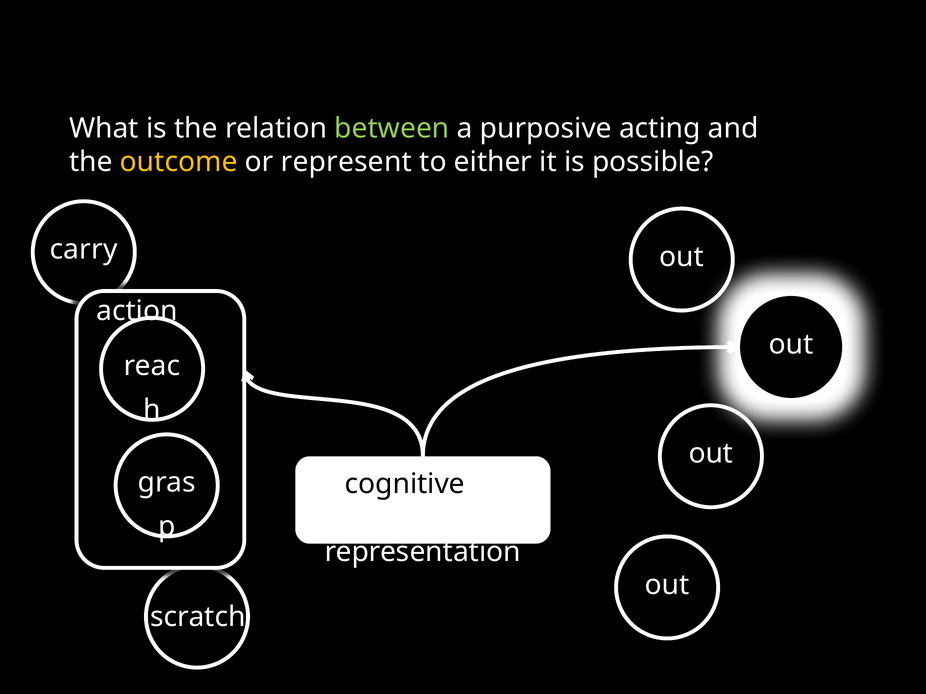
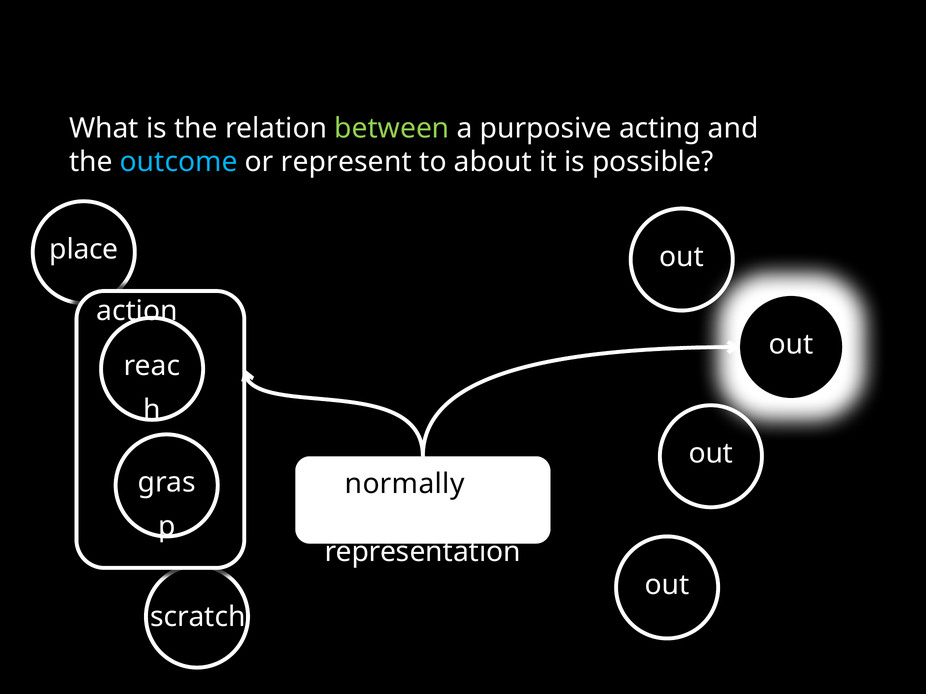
outcome colour: yellow -> light blue (179, 162)
either: either -> about (493, 162)
carry: carry -> place (84, 250)
cognitive: cognitive -> normally (405, 484)
